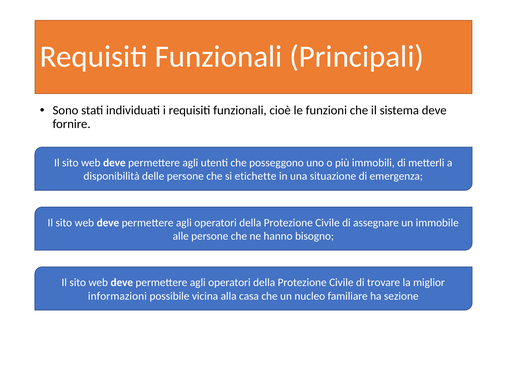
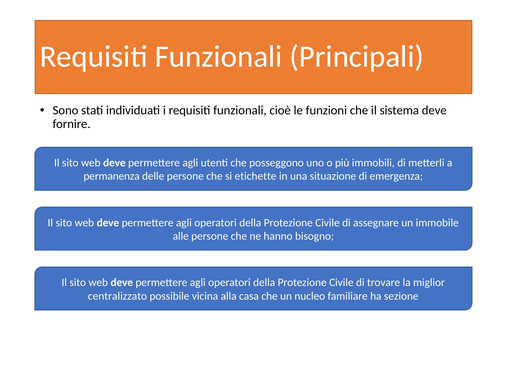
disponibilità: disponibilità -> permanenza (112, 176)
informazioni: informazioni -> centralizzato (117, 296)
